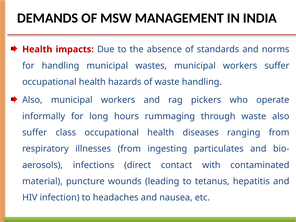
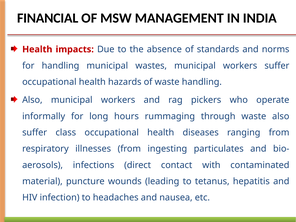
DEMANDS: DEMANDS -> FINANCIAL (48, 18)
